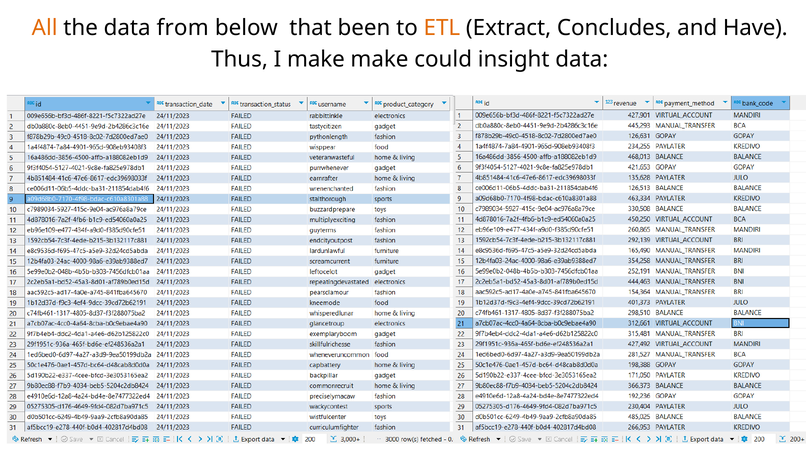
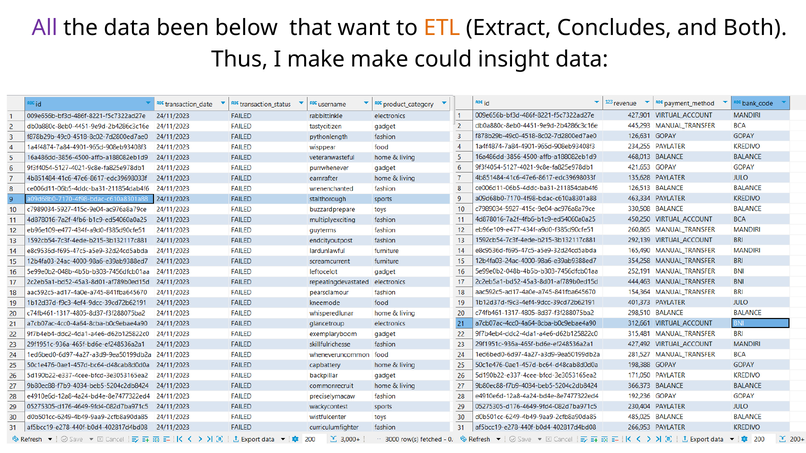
All colour: orange -> purple (45, 28)
from: from -> been (183, 28)
been: been -> want (364, 28)
Have: Have -> Both (755, 28)
